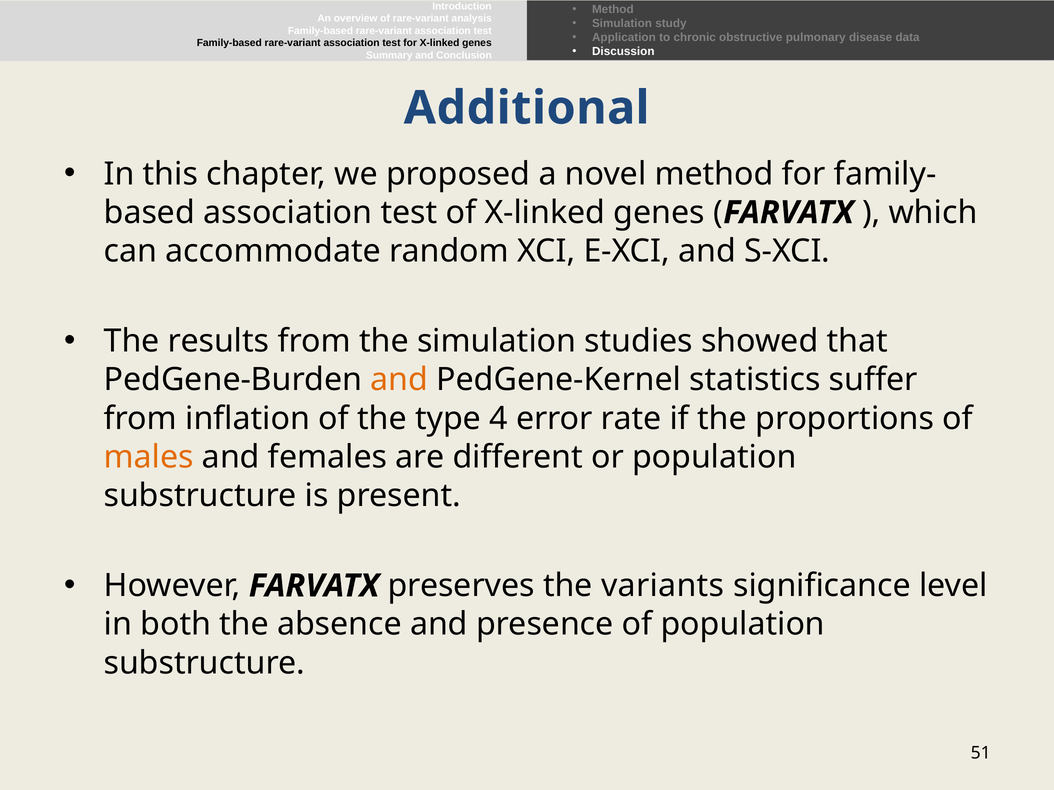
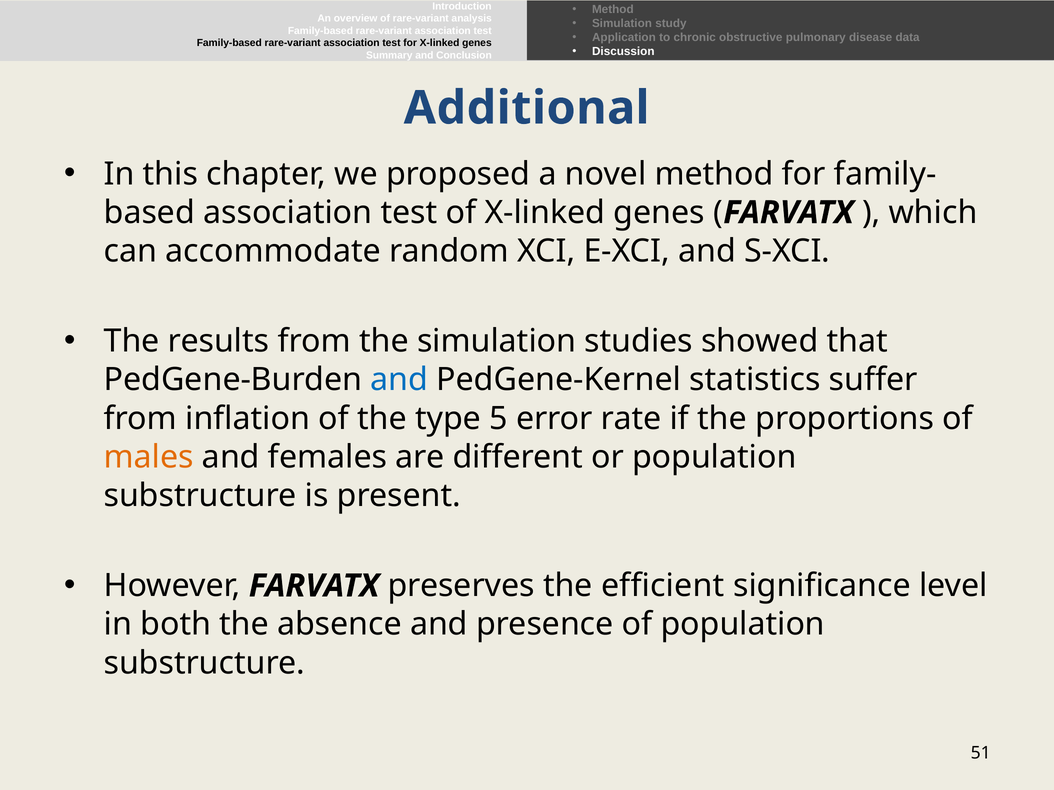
and colour: orange -> blue (399, 380)
4: 4 -> 5 (498, 419)
variants: variants -> efficient (663, 586)
